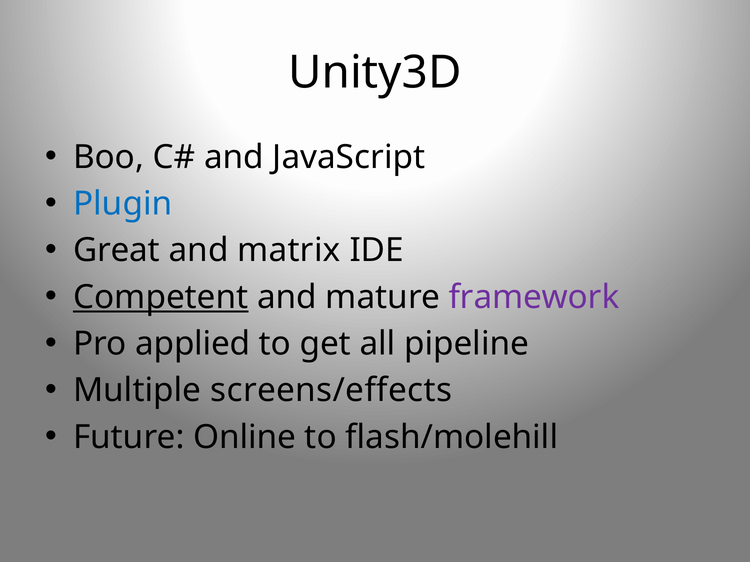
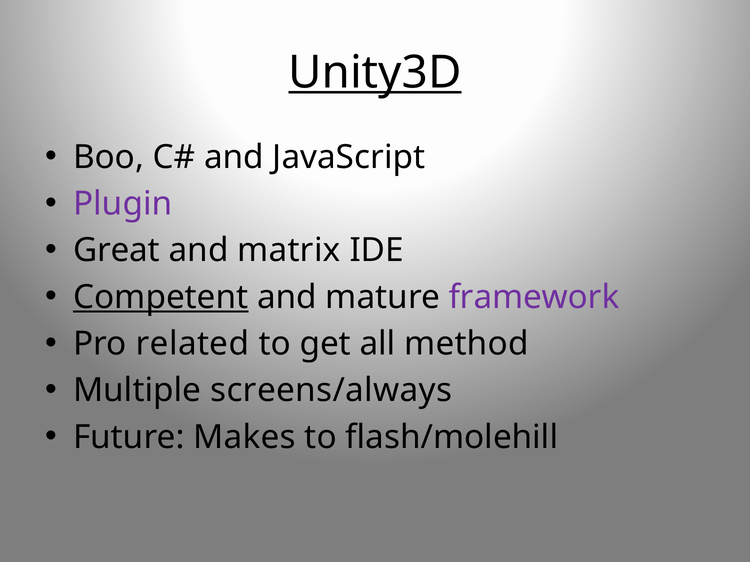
Unity3D underline: none -> present (375, 73)
Plugin colour: blue -> purple (123, 204)
applied: applied -> related (193, 344)
pipeline: pipeline -> method (466, 344)
screens/effects: screens/effects -> screens/always (331, 391)
Online: Online -> Makes (244, 437)
